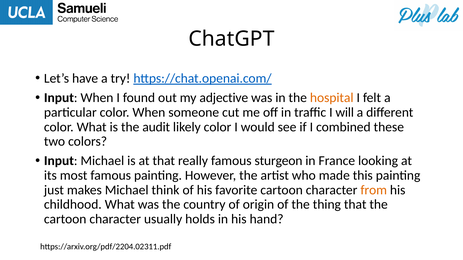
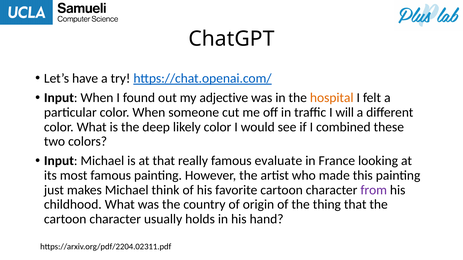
audit: audit -> deep (156, 127)
sturgeon: sturgeon -> evaluate (278, 161)
from colour: orange -> purple (374, 190)
